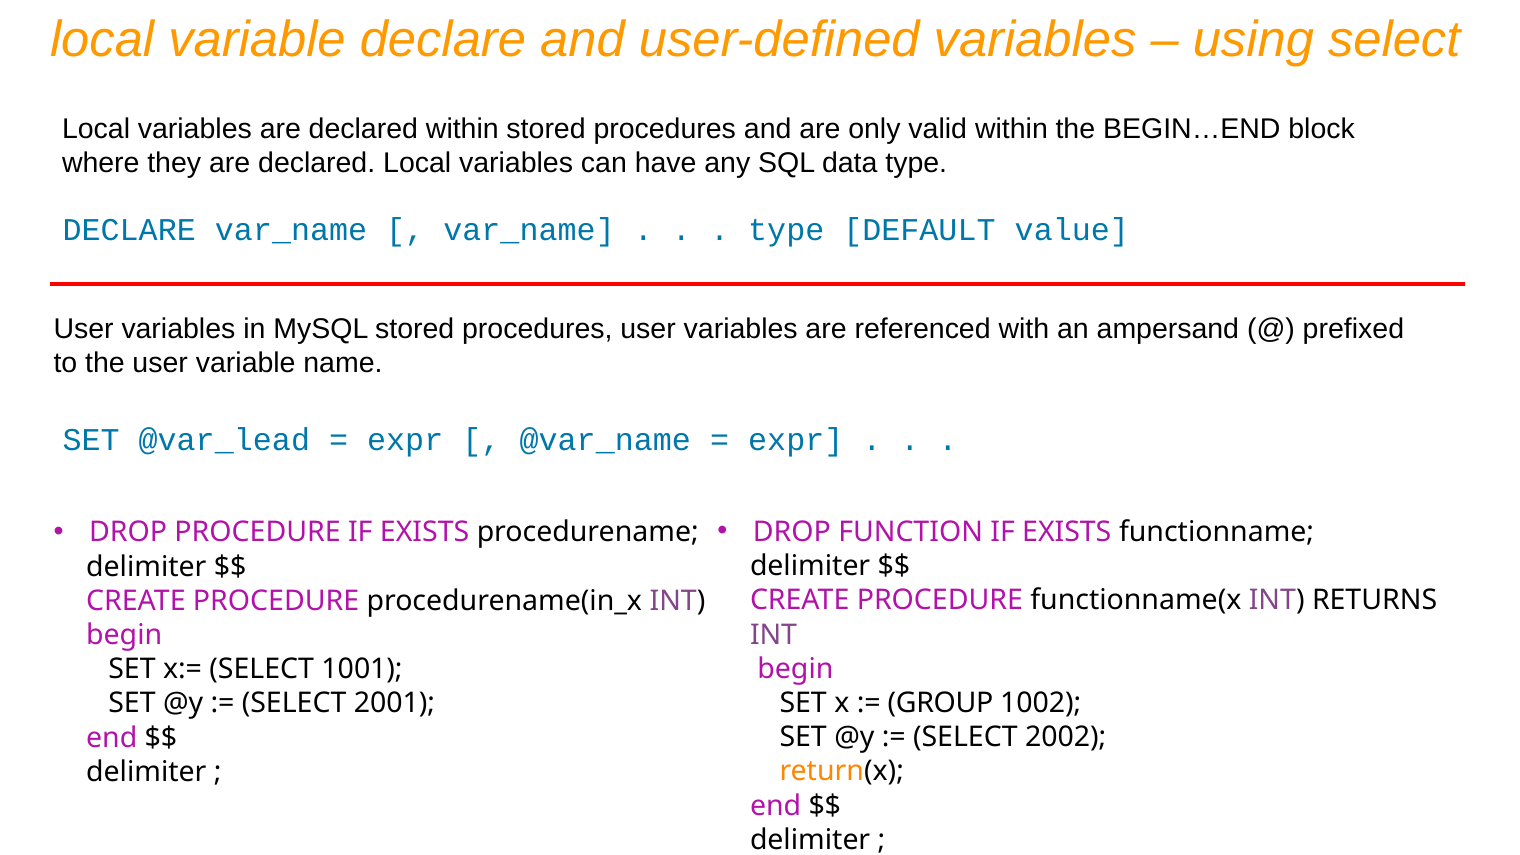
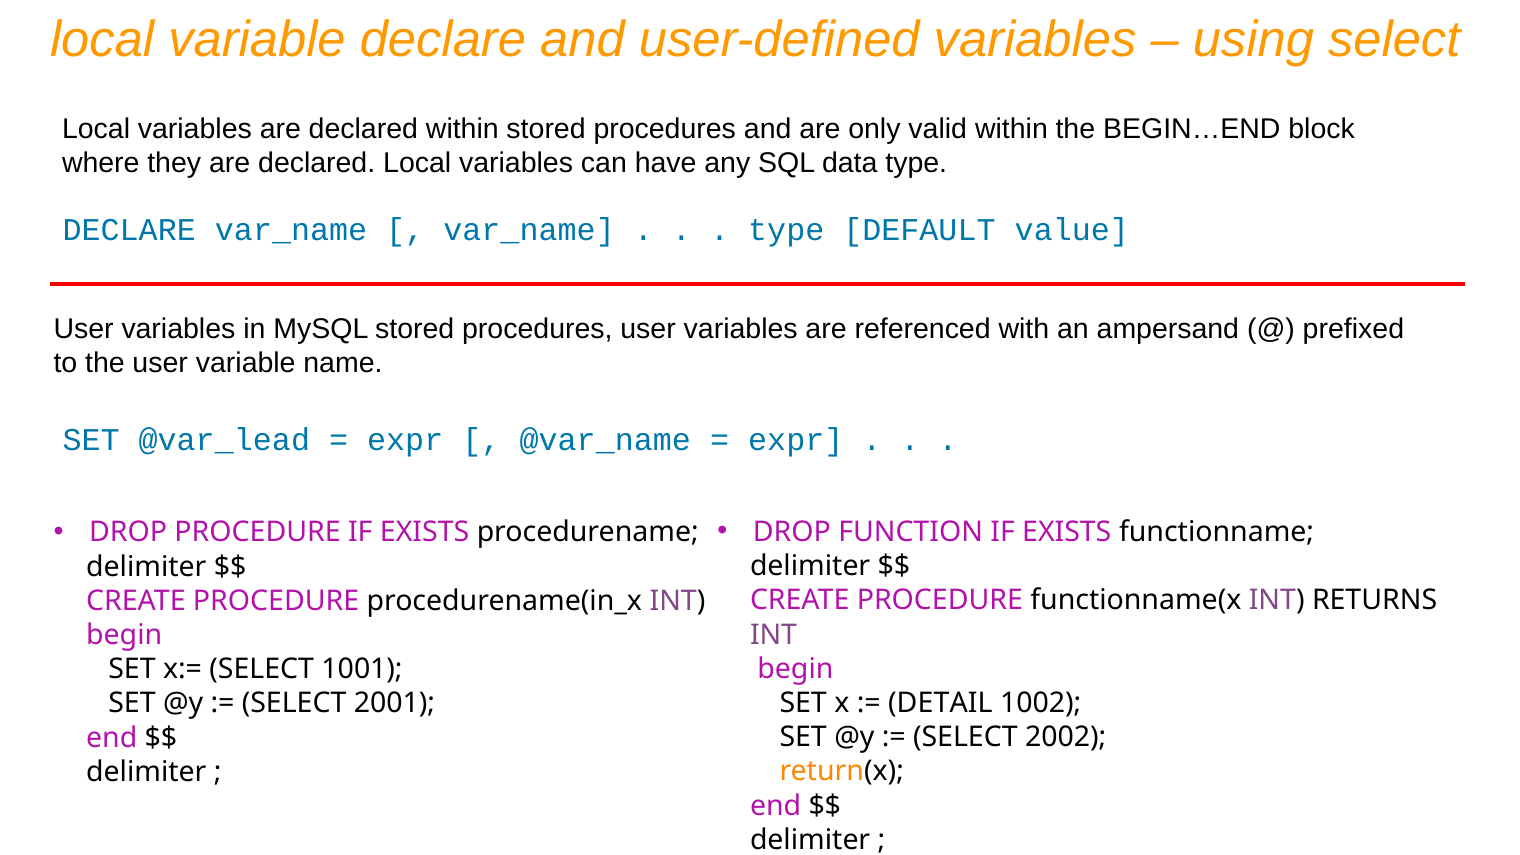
GROUP: GROUP -> DETAIL (940, 703)
